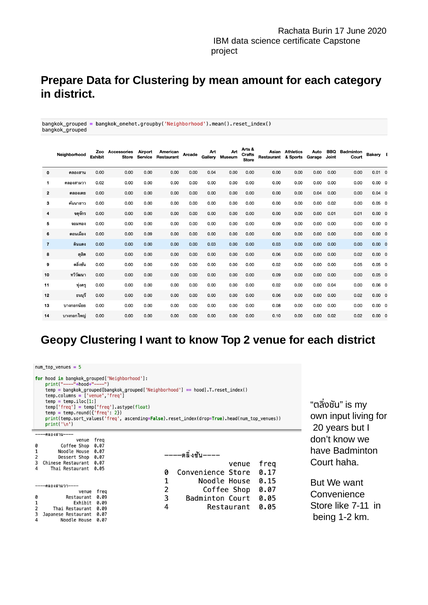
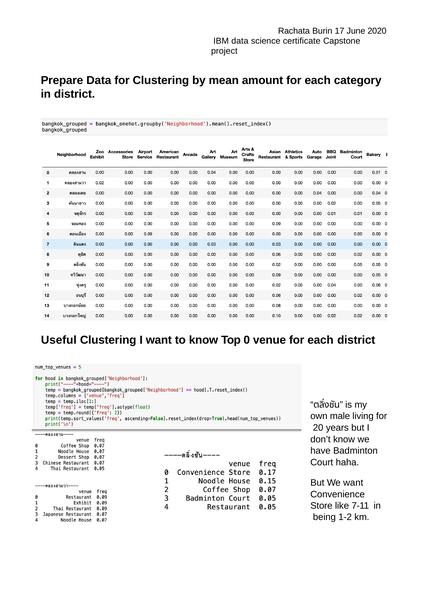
Geopy: Geopy -> Useful (59, 341)
2: 2 -> 0 (247, 341)
input: input -> male (340, 417)
